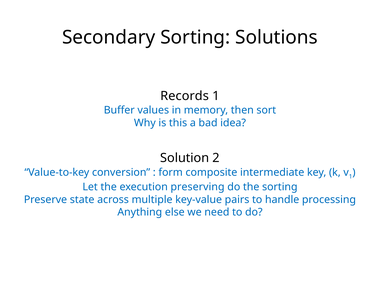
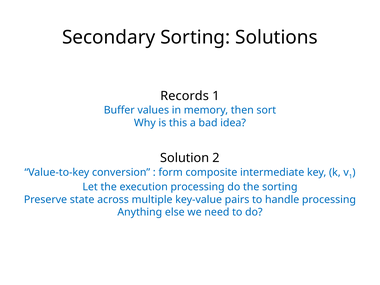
execution preserving: preserving -> processing (198, 187)
